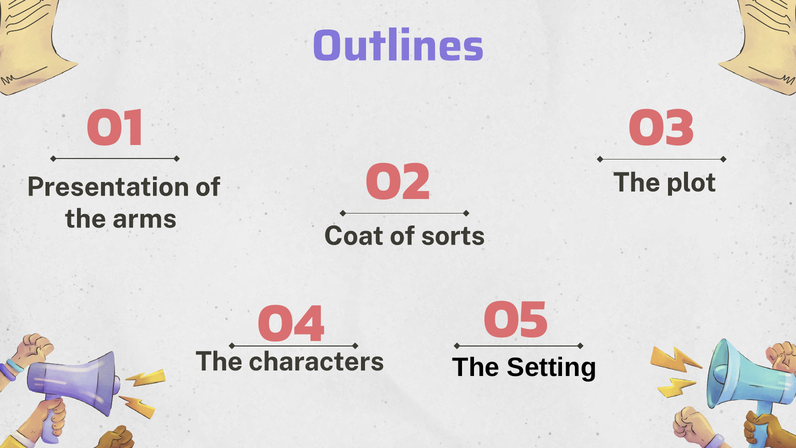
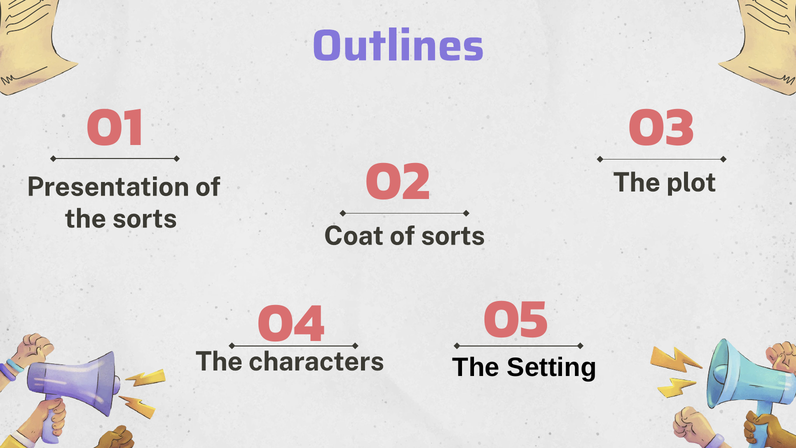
the arms: arms -> sorts (145, 219)
